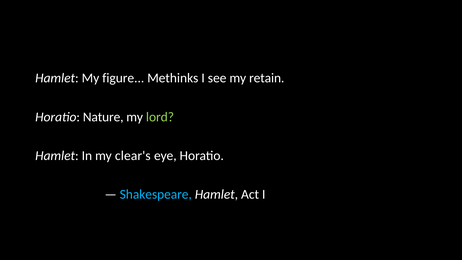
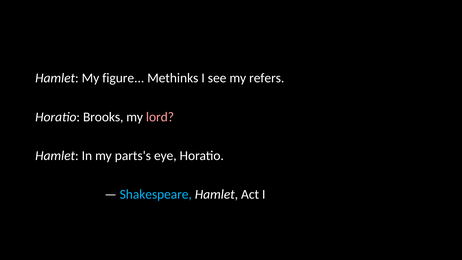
retain: retain -> refers (267, 78)
Nature: Nature -> Brooks (103, 117)
lord colour: light green -> pink (160, 117)
clear's: clear's -> parts's (133, 156)
